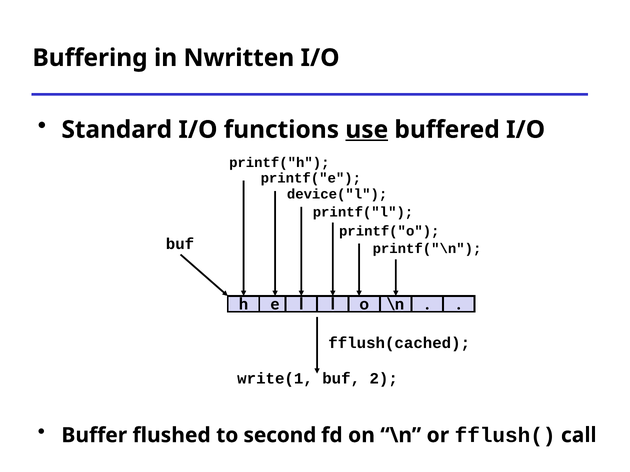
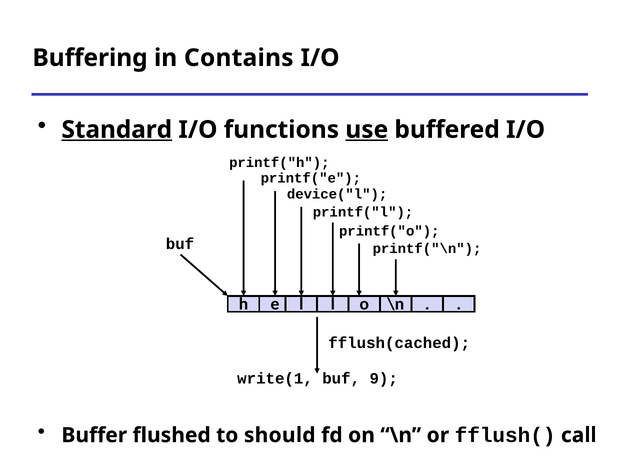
Nwritten: Nwritten -> Contains (239, 58)
Standard underline: none -> present (117, 130)
2: 2 -> 9 (384, 379)
second: second -> should (280, 436)
